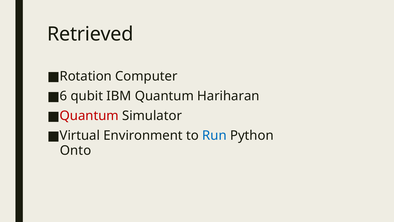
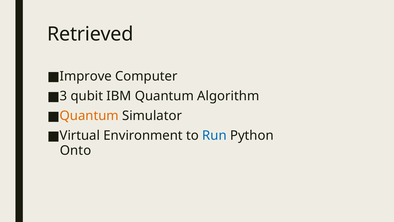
Rotation: Rotation -> Improve (86, 76)
6: 6 -> 3 (63, 96)
Hariharan: Hariharan -> Algorithm (228, 96)
Quantum colour: red -> orange (89, 116)
